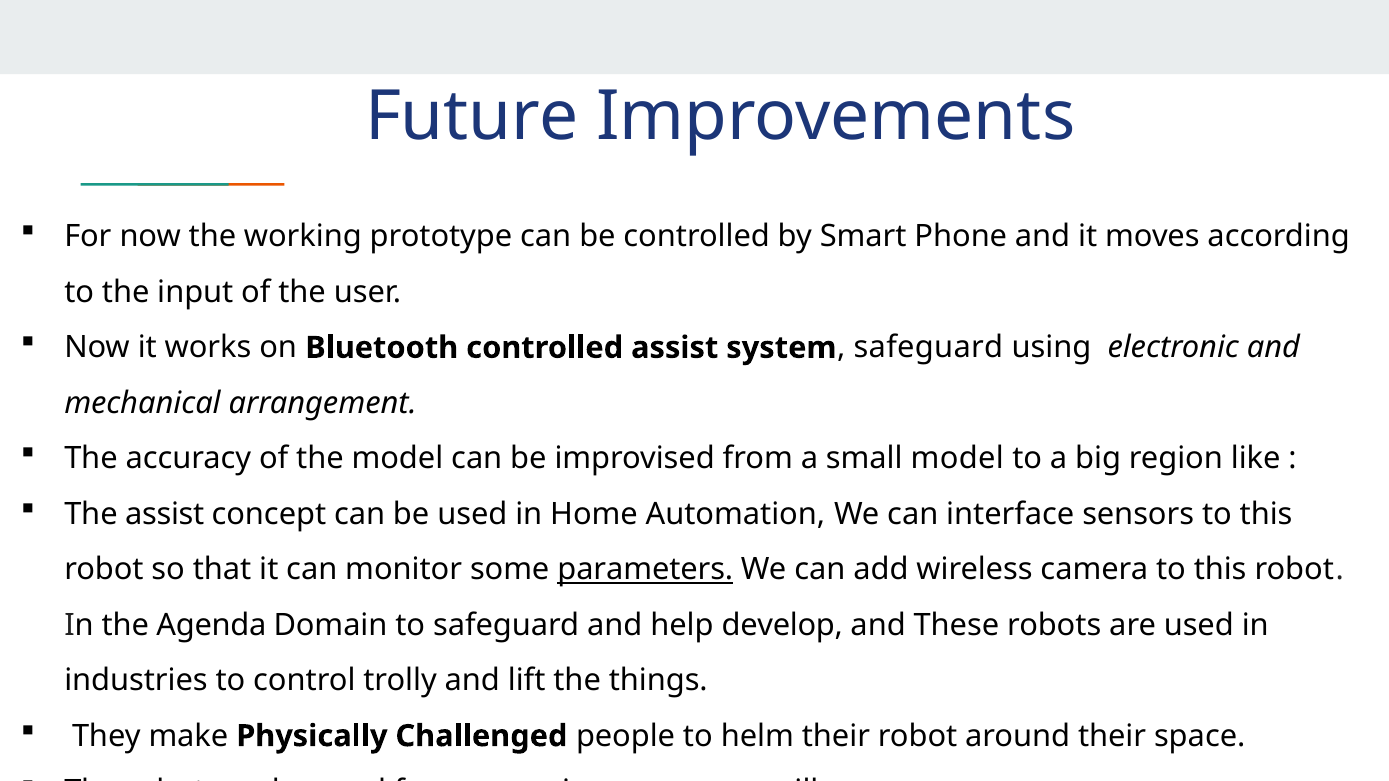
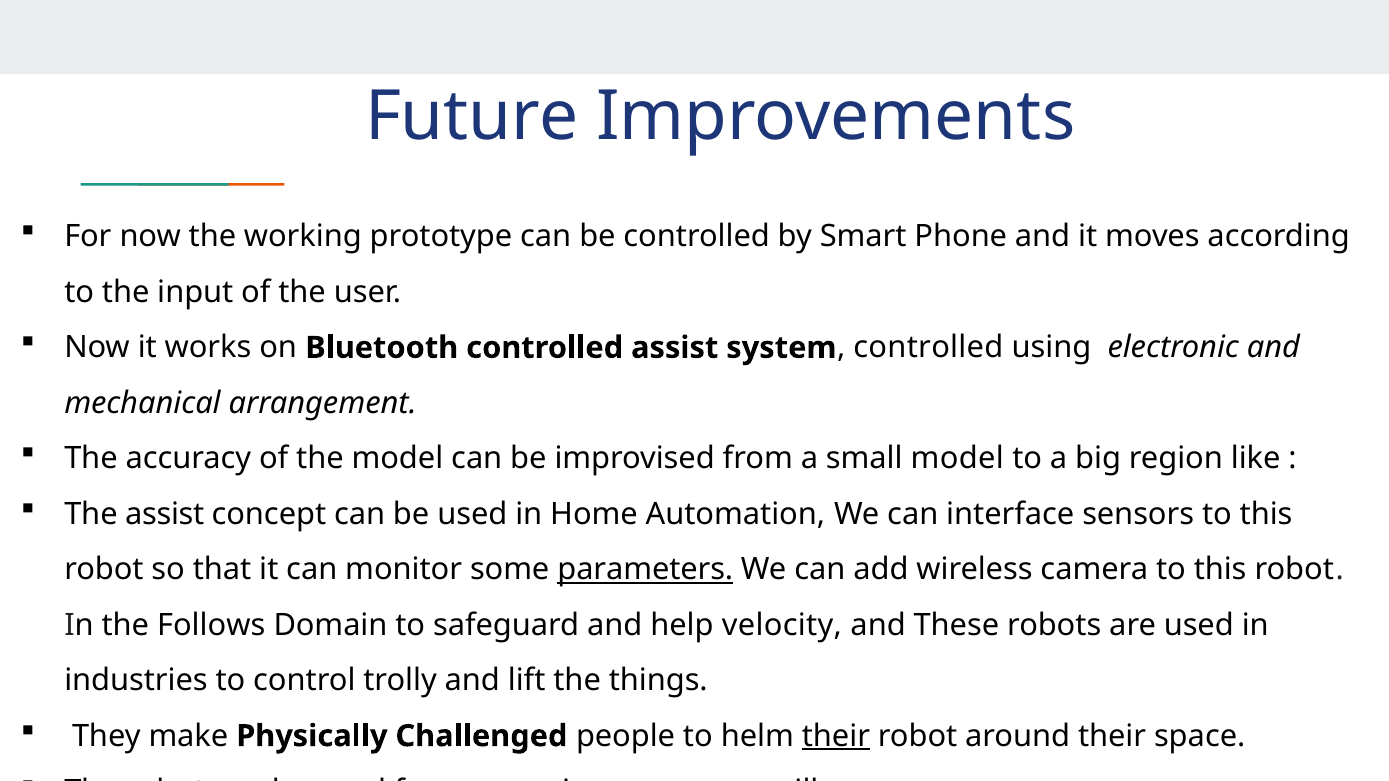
system safeguard: safeguard -> controlled (928, 348)
Agenda: Agenda -> Follows (211, 625)
develop: develop -> velocity (782, 625)
their underline: none -> present (836, 736)
